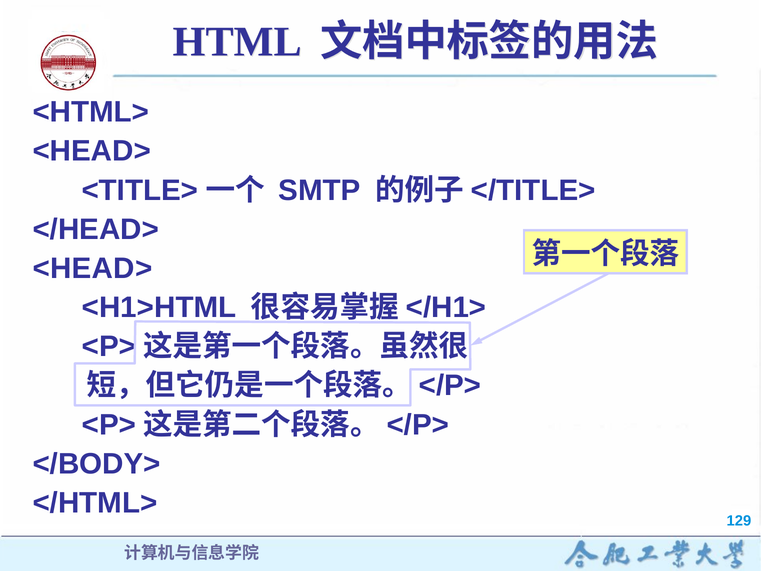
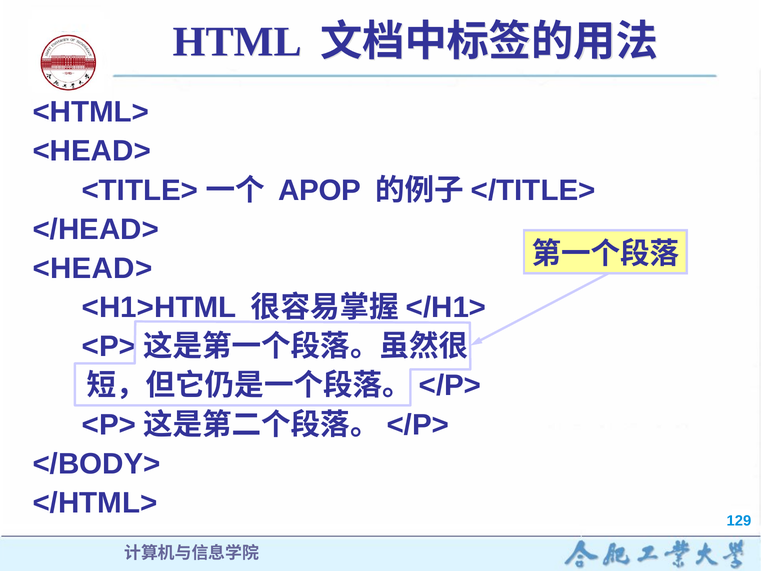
SMTP: SMTP -> APOP (320, 190)
